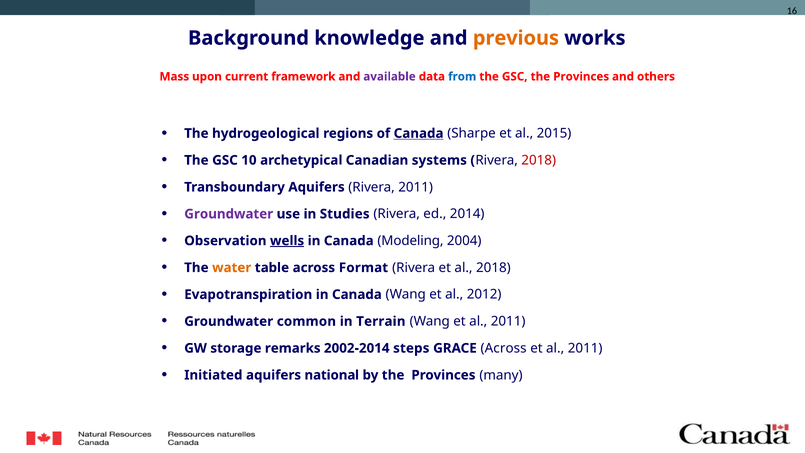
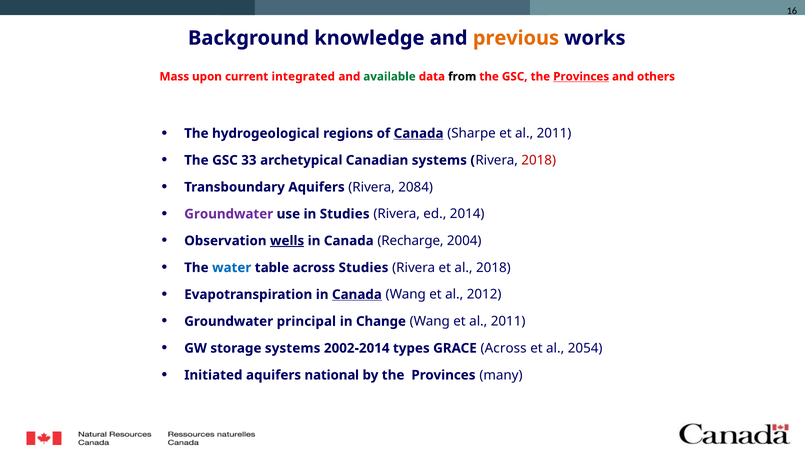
framework: framework -> integrated (303, 77)
available colour: purple -> green (389, 77)
from colour: blue -> black (462, 77)
Provinces underline: none -> present (581, 77)
Sharpe et al 2015: 2015 -> 2011 (554, 133)
10: 10 -> 33 (249, 160)
Rivera 2011: 2011 -> 2084 (416, 187)
Modeling: Modeling -> Recharge (410, 241)
water colour: orange -> blue (232, 268)
across Format: Format -> Studies (363, 268)
Canada underline: none -> present (357, 294)
common: common -> principal (306, 321)
Terrain: Terrain -> Change (381, 321)
storage remarks: remarks -> systems (293, 348)
steps: steps -> types (411, 348)
2011: 2011 -> 2054 (585, 348)
